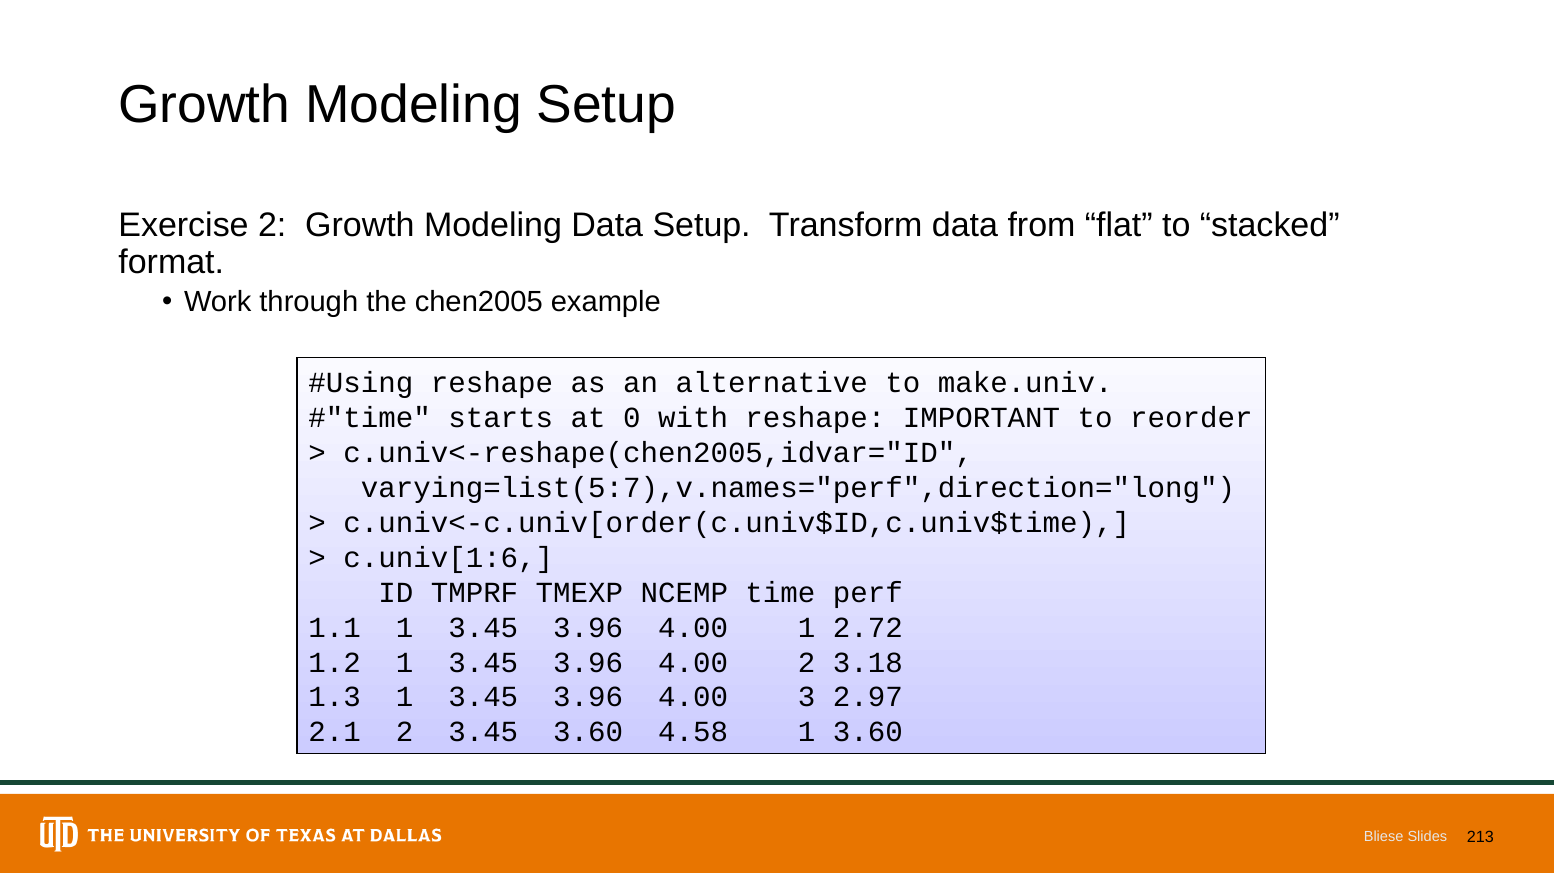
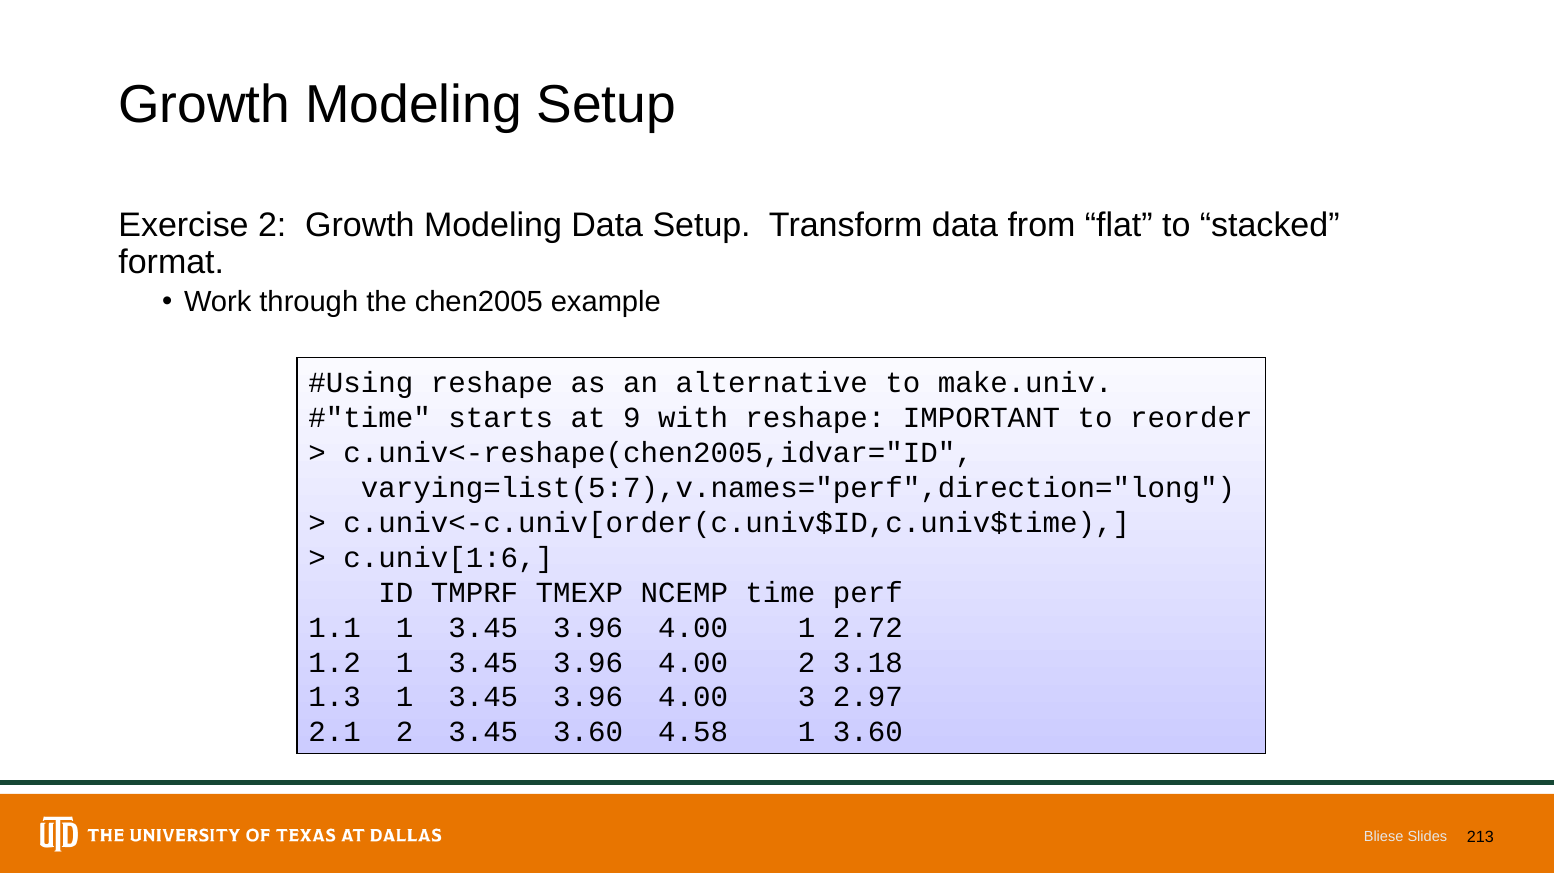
0: 0 -> 9 (632, 418)
